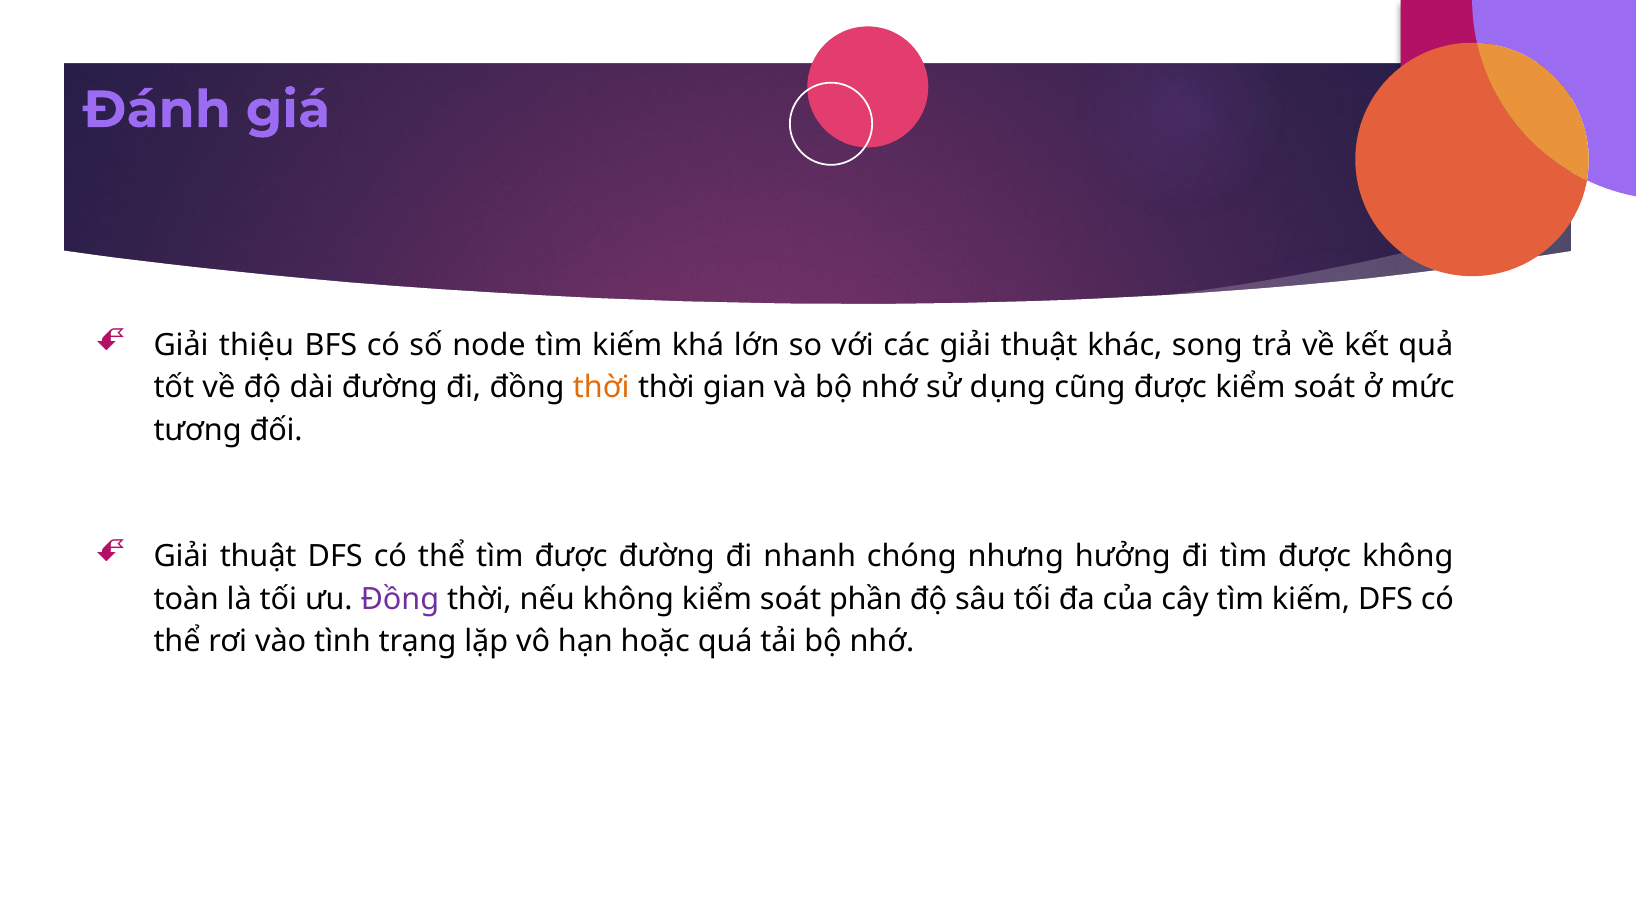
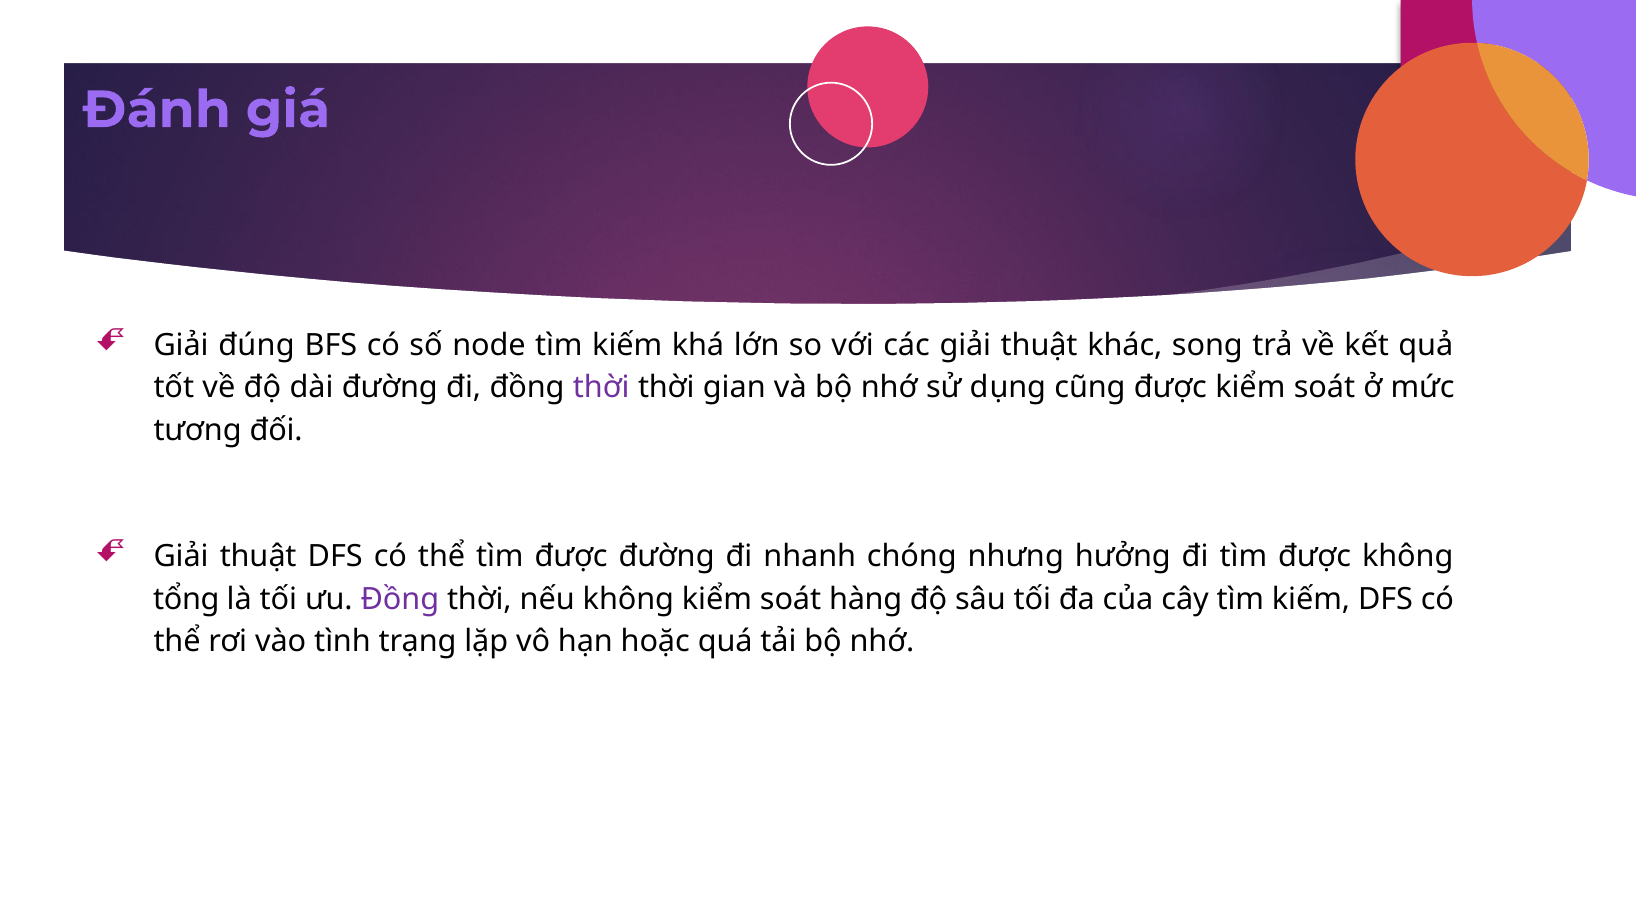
thiệu: thiệu -> đúng (257, 346)
thời colour: orange -> purple (601, 388)
toàn: toàn -> tổng (186, 599)
phần: phần -> hàng (866, 599)
